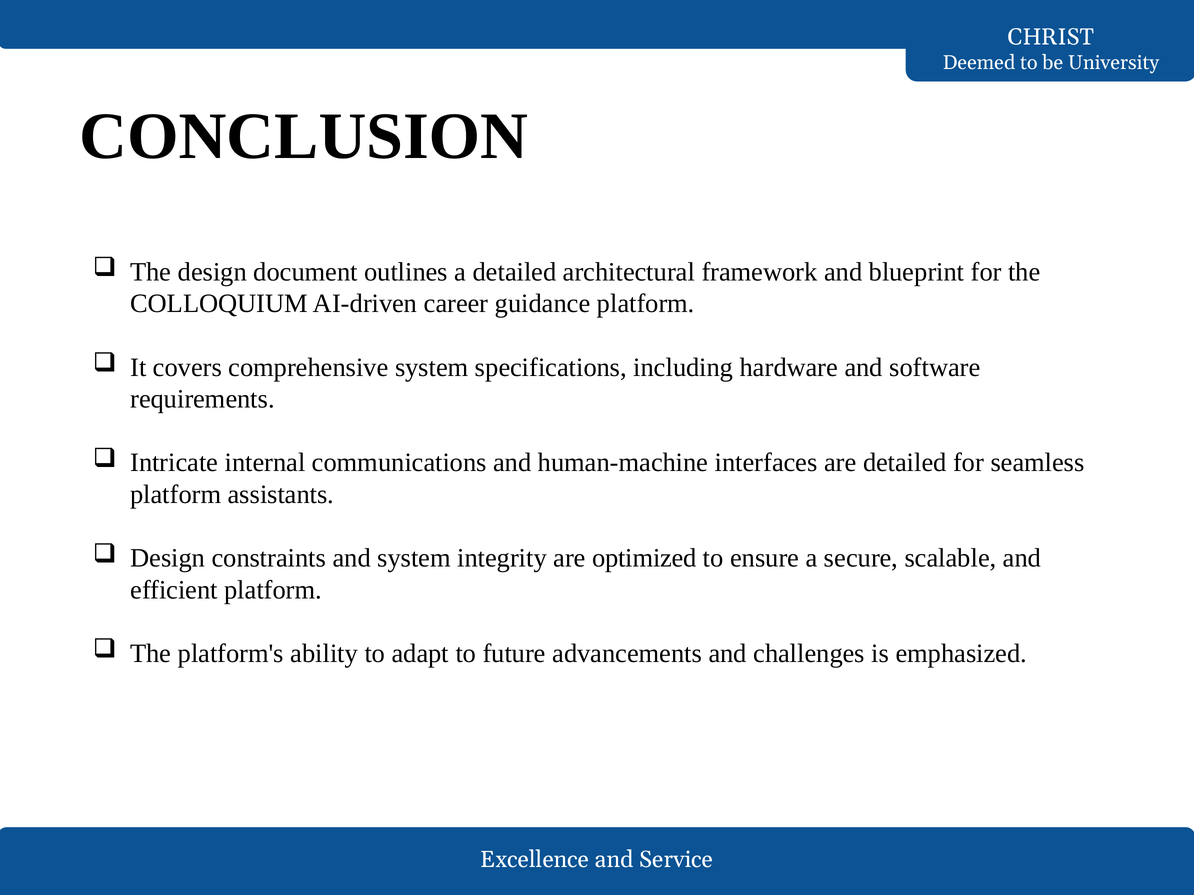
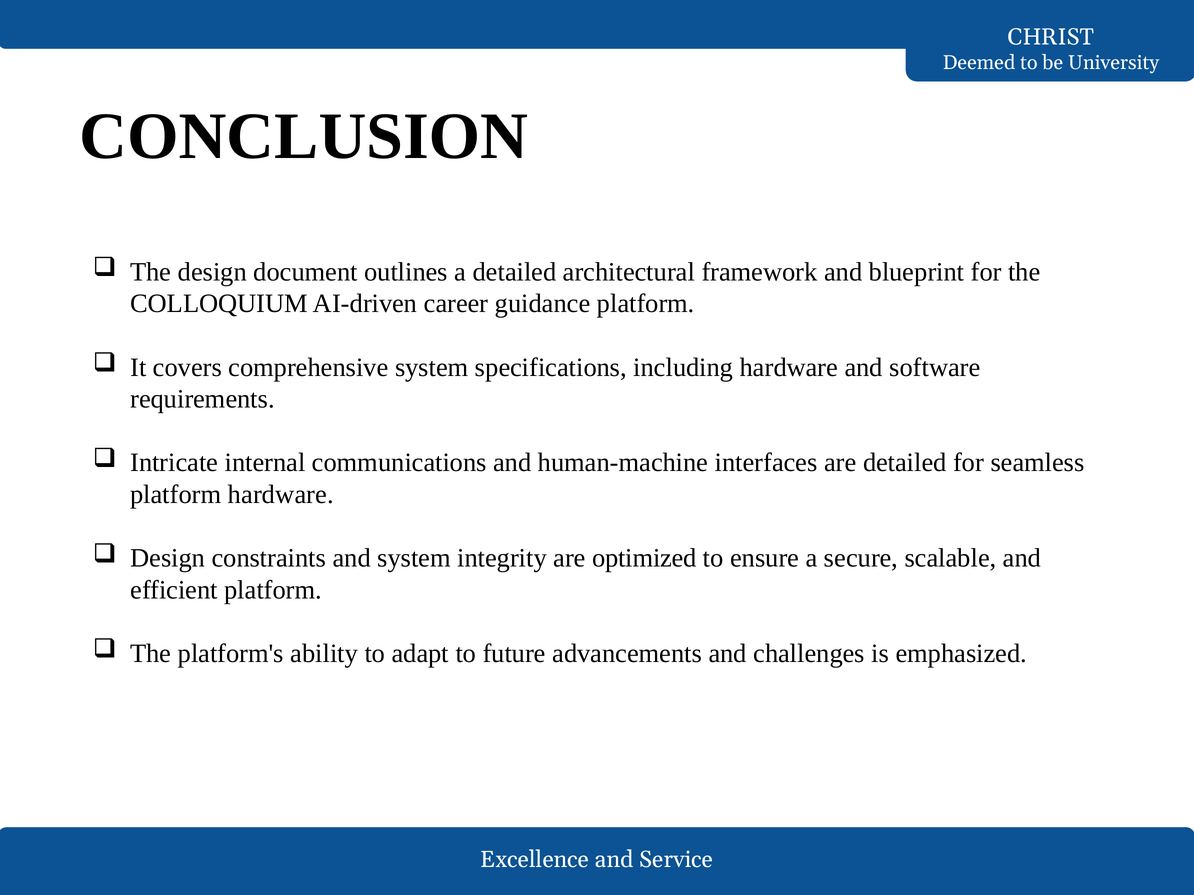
platform assistants: assistants -> hardware (281, 495)
